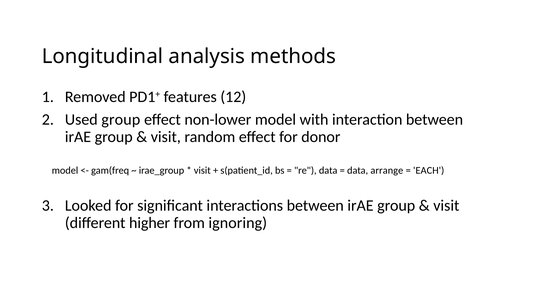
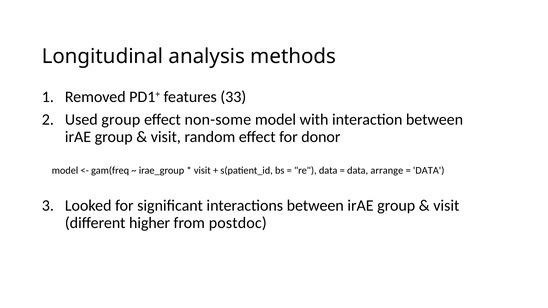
12: 12 -> 33 (233, 97)
non-lower: non-lower -> non-some (218, 120)
EACH: EACH -> DATA (429, 170)
ignoring: ignoring -> postdoc (238, 223)
